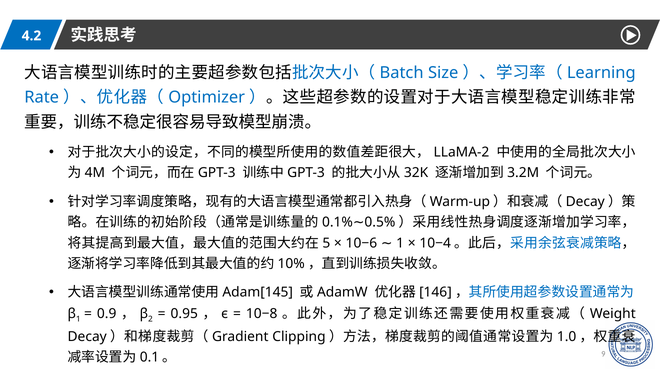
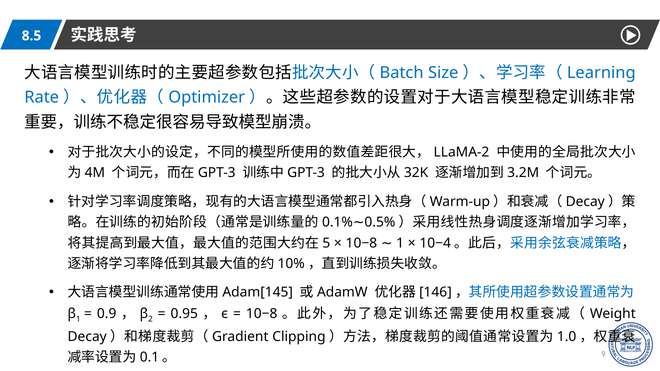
4.2: 4.2 -> 8.5 (31, 36)
10−6: 10−6 -> 10−8 (361, 243)
